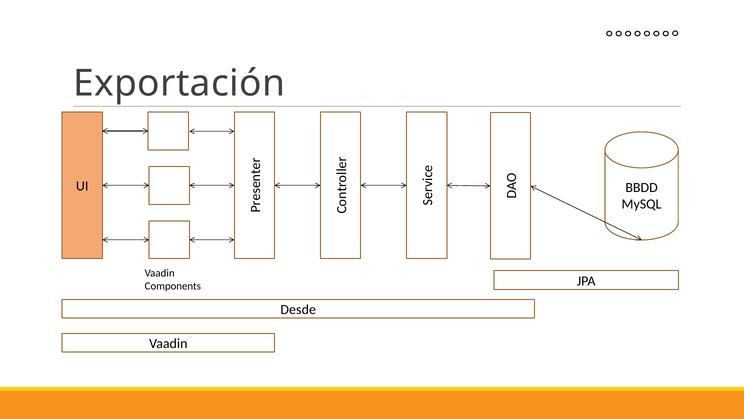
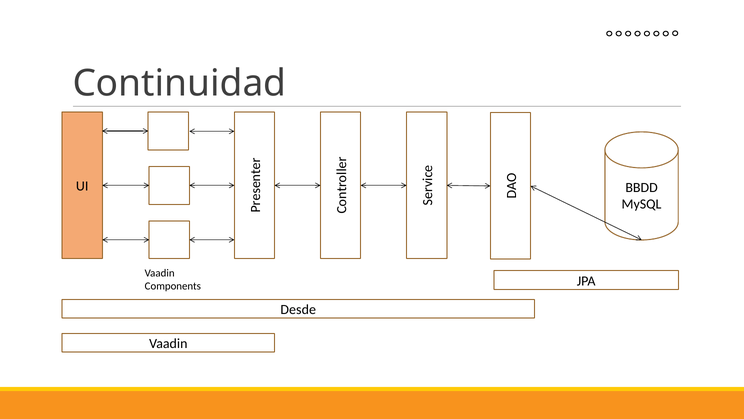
Exportación: Exportación -> Continuidad (179, 83)
